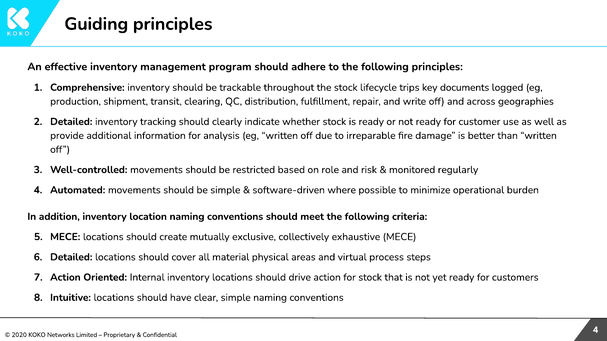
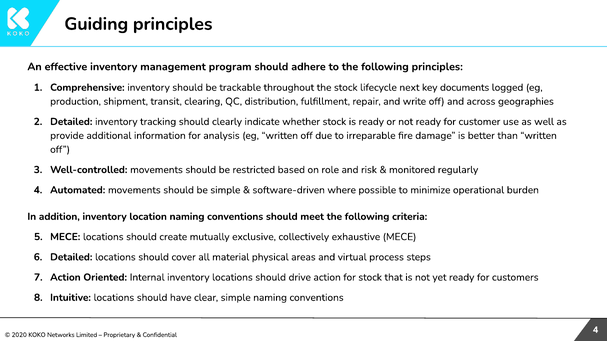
trips: trips -> next (409, 88)
